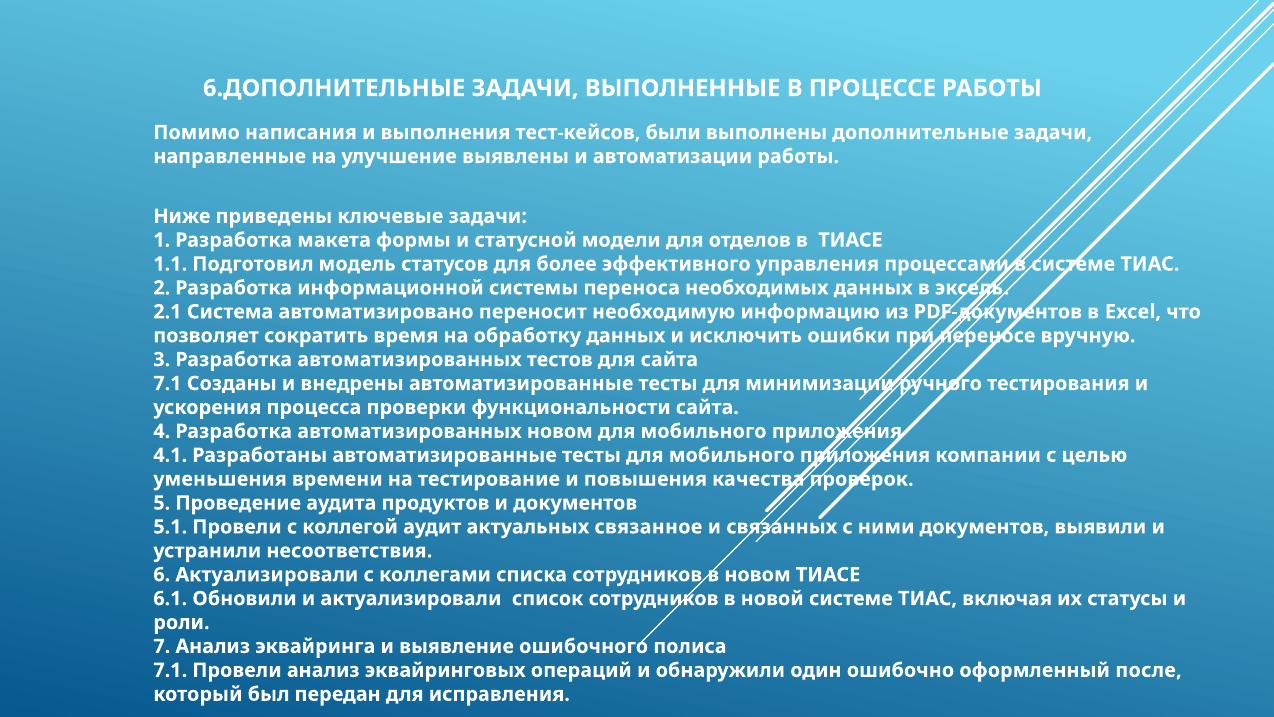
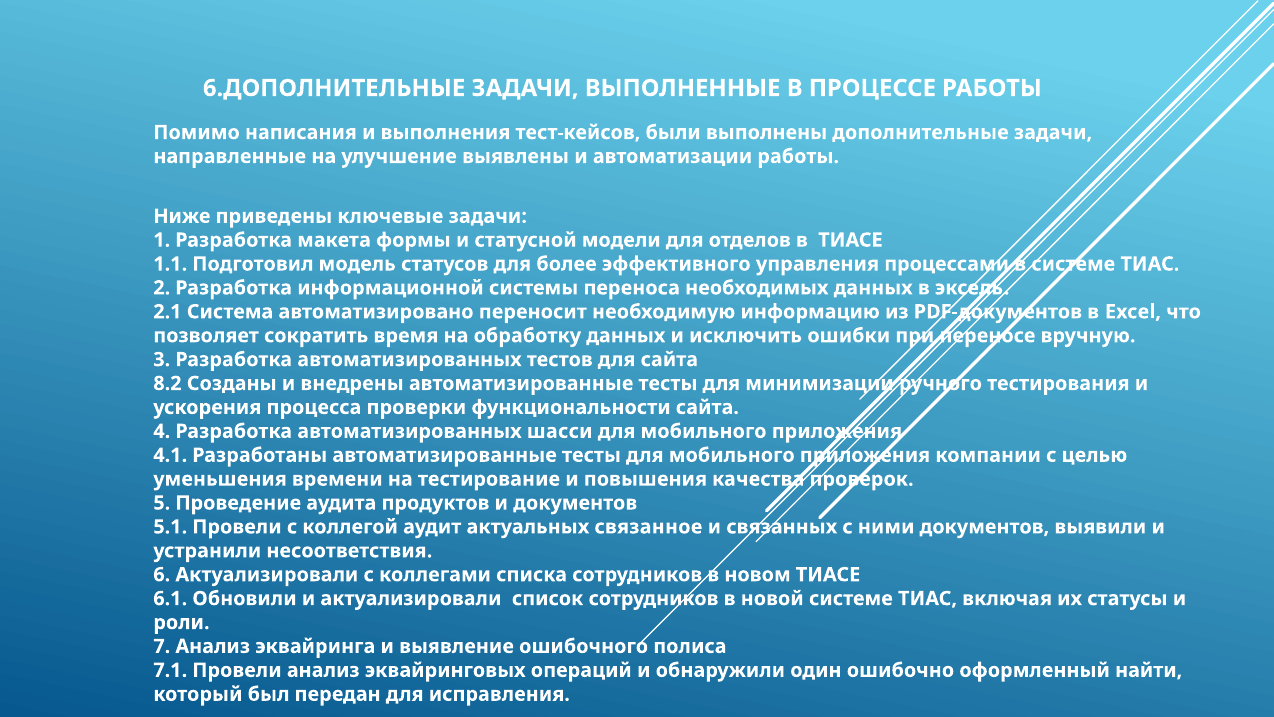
7.1: 7.1 -> 8.2 (167, 383)
автоматизированных новом: новом -> шасси (560, 431)
после: после -> найти (1149, 670)
